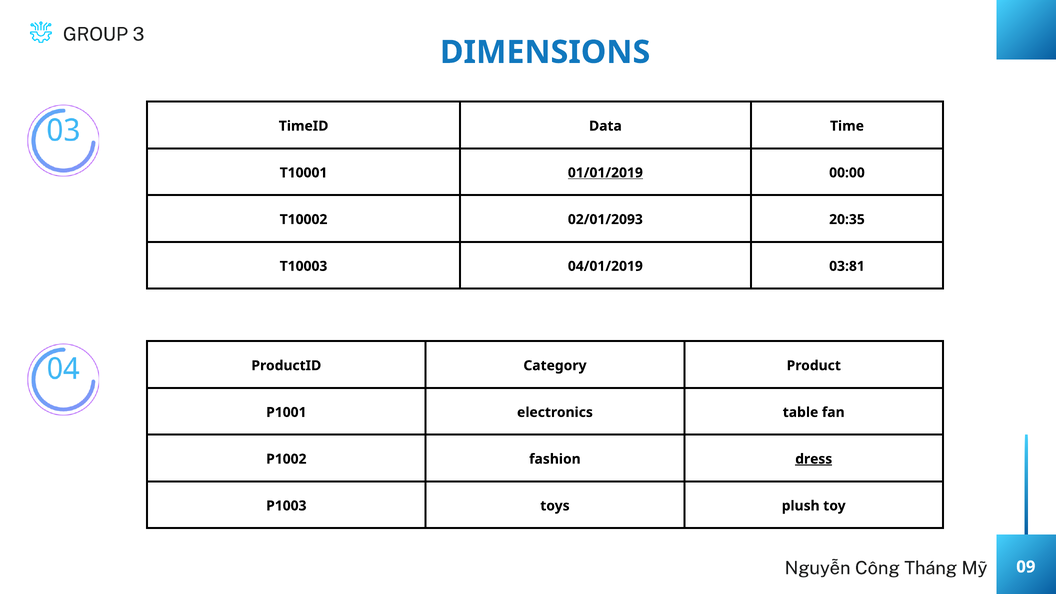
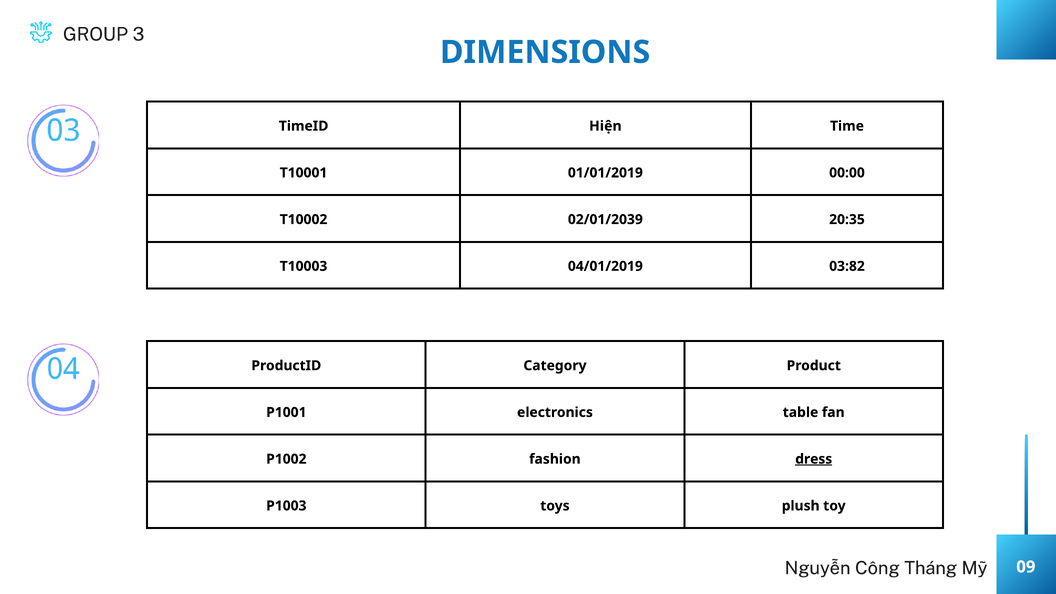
Data: Data -> Hiện (605, 126)
01/01/2019 underline: present -> none (605, 173)
02/01/2093: 02/01/2093 -> 02/01/2039 (605, 220)
03:81: 03:81 -> 03:82 (847, 266)
